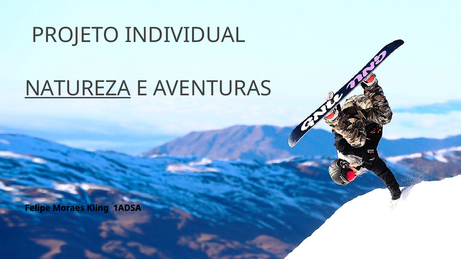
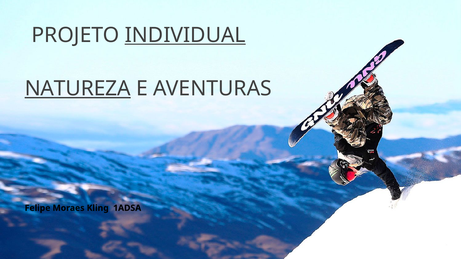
INDIVIDUAL underline: none -> present (185, 35)
